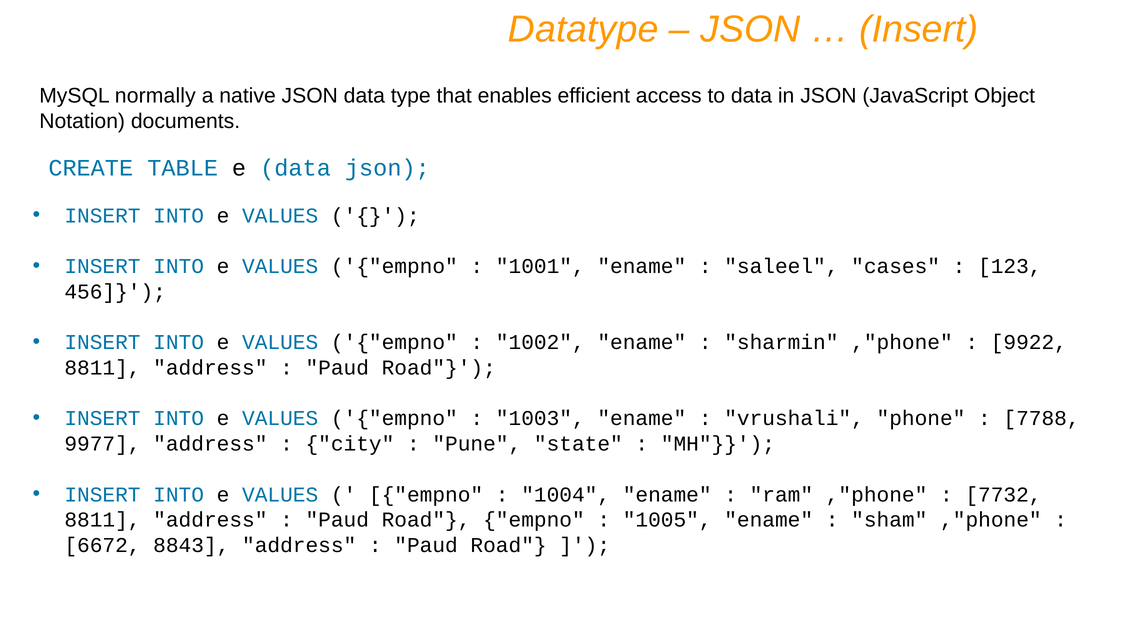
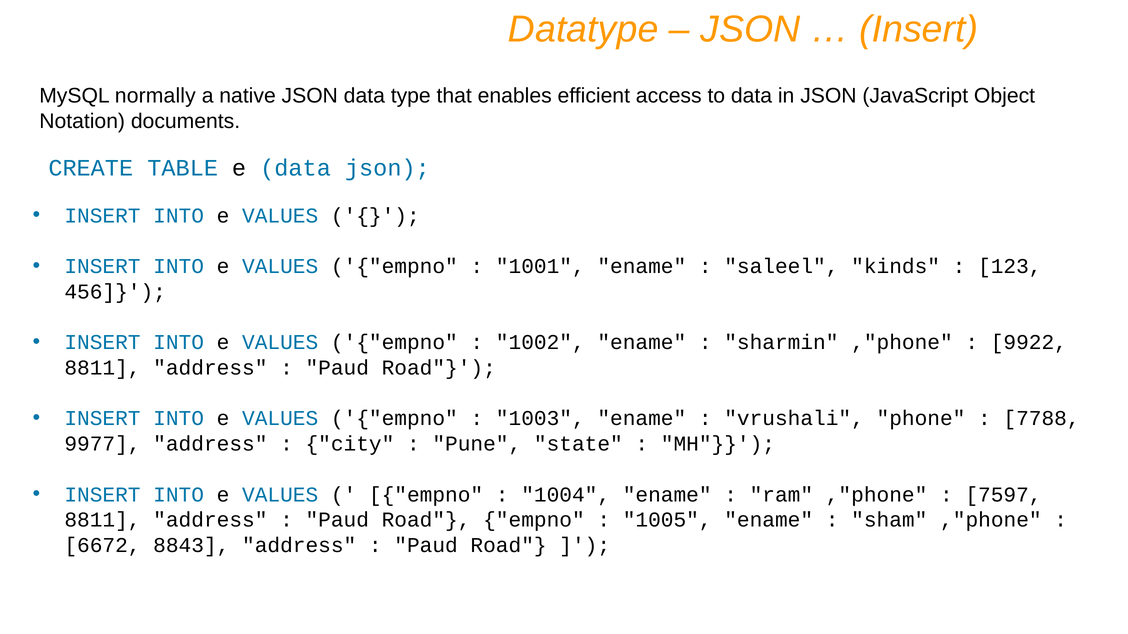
cases: cases -> kinds (896, 267)
7732: 7732 -> 7597 (1003, 495)
